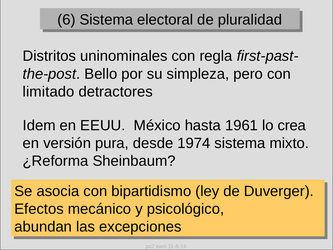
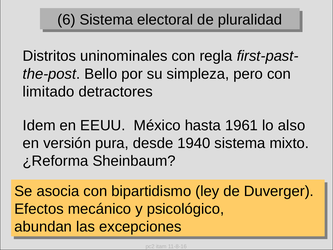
crea: crea -> also (292, 125)
1974: 1974 -> 1940 (194, 143)
